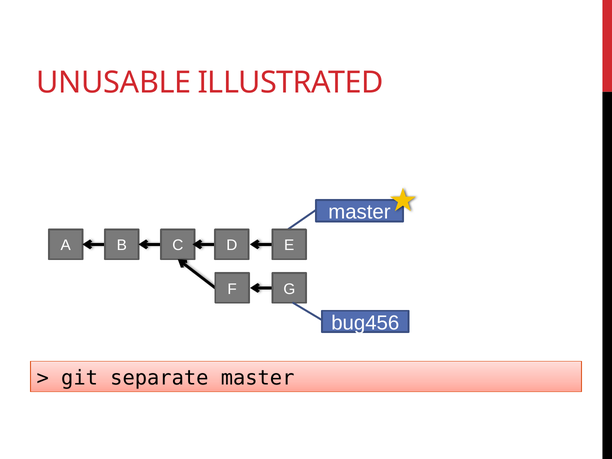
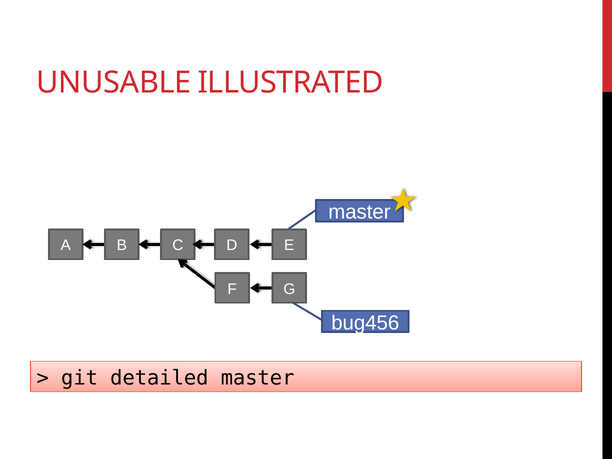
separate: separate -> detailed (159, 378)
